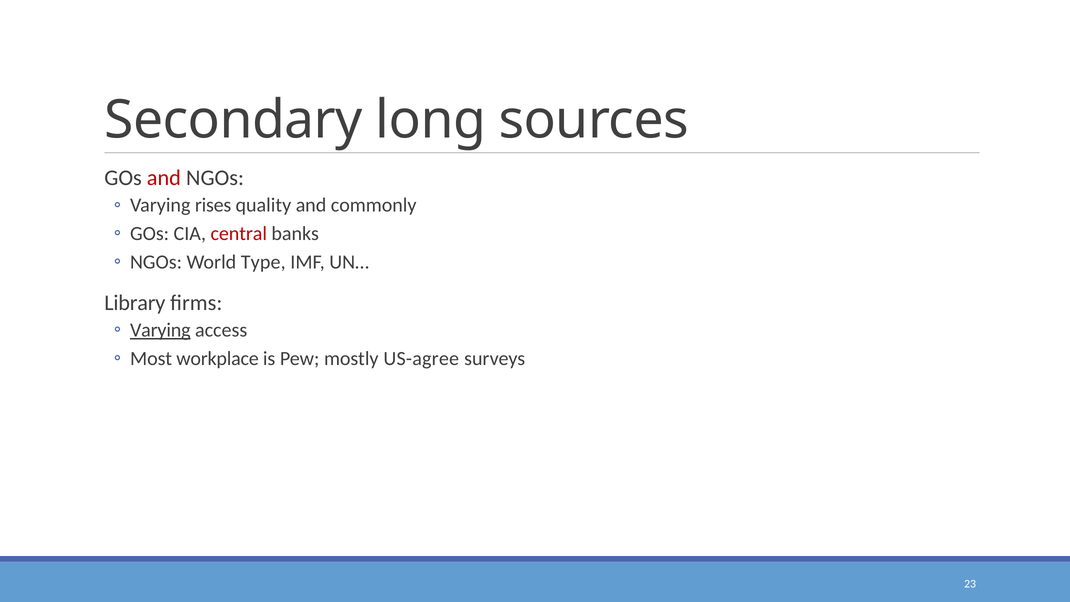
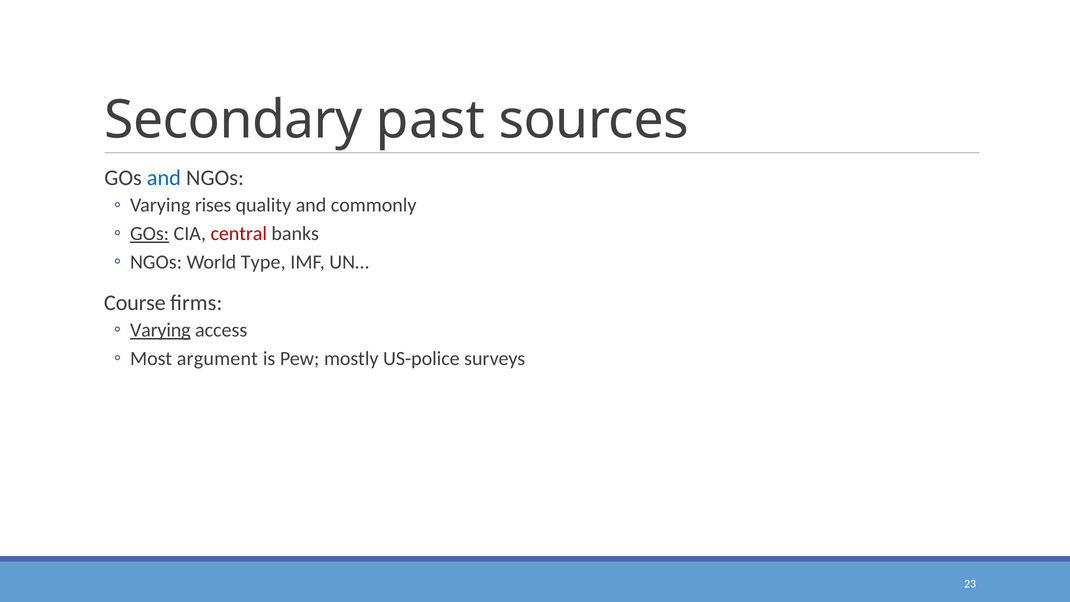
long: long -> past (430, 120)
and colour: red -> blue (164, 178)
GOs underline: none -> present (150, 234)
Library: Library -> Course (135, 303)
workplace: workplace -> argument (217, 358)
US-agree: US-agree -> US-police (421, 358)
